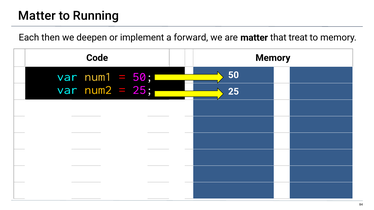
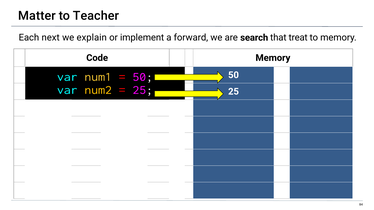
Running: Running -> Teacher (96, 16)
then: then -> next (51, 38)
deepen: deepen -> explain (92, 38)
are matter: matter -> search (254, 38)
